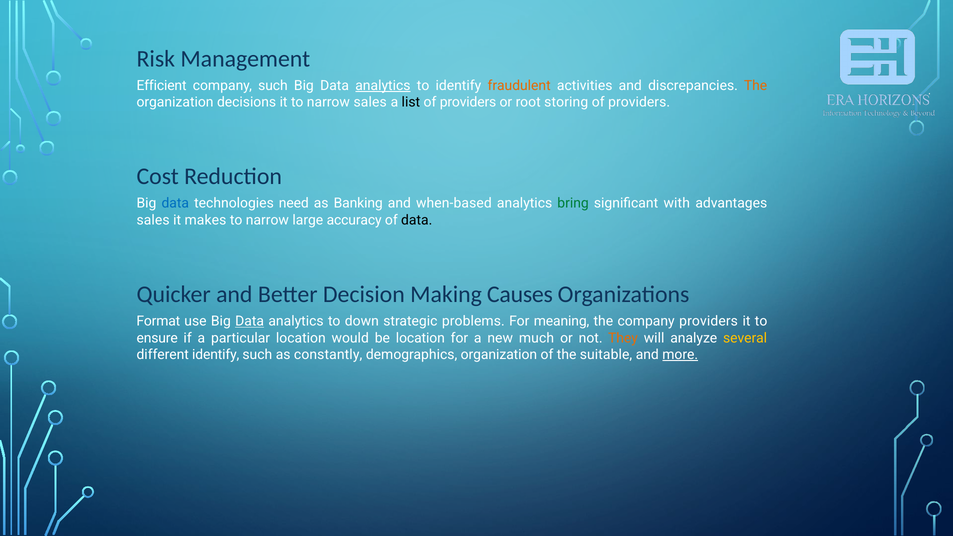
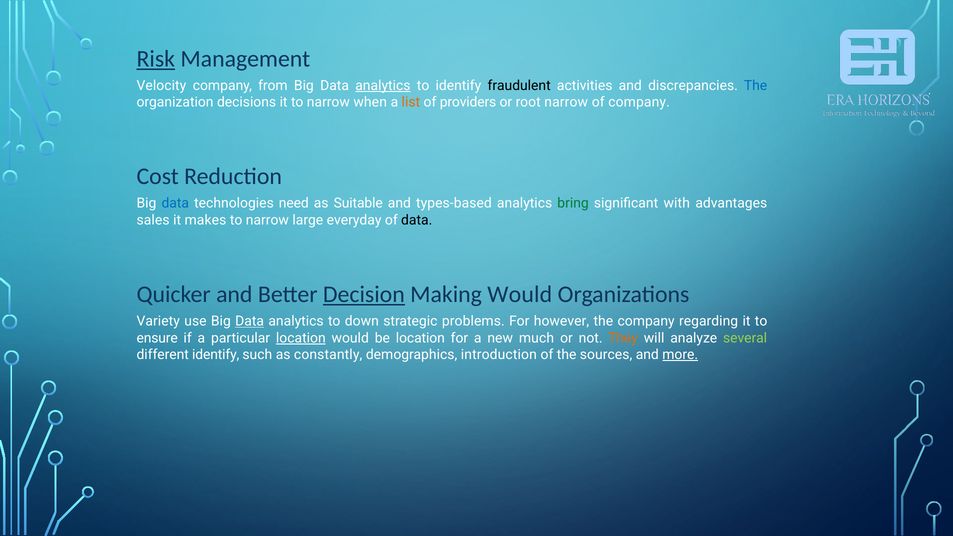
Risk underline: none -> present (156, 59)
Efficient: Efficient -> Velocity (161, 86)
company such: such -> from (273, 86)
fraudulent colour: orange -> black (519, 86)
The colour: orange -> blue (756, 86)
narrow sales: sales -> when (370, 102)
list colour: black -> orange (411, 102)
root storing: storing -> narrow (566, 102)
providers: providers -> company (639, 102)
Banking: Banking -> Suitable (358, 203)
when-based: when-based -> types-based (454, 203)
accuracy: accuracy -> everyday (354, 220)
Decision underline: none -> present (364, 295)
Making Causes: Causes -> Would (520, 295)
Format: Format -> Variety (158, 321)
meaning: meaning -> however (561, 321)
company providers: providers -> regarding (709, 321)
location underline: none -> present (301, 338)
several colour: yellow -> light green (745, 338)
demographics organization: organization -> introduction (499, 355)
suitable: suitable -> sources (606, 355)
